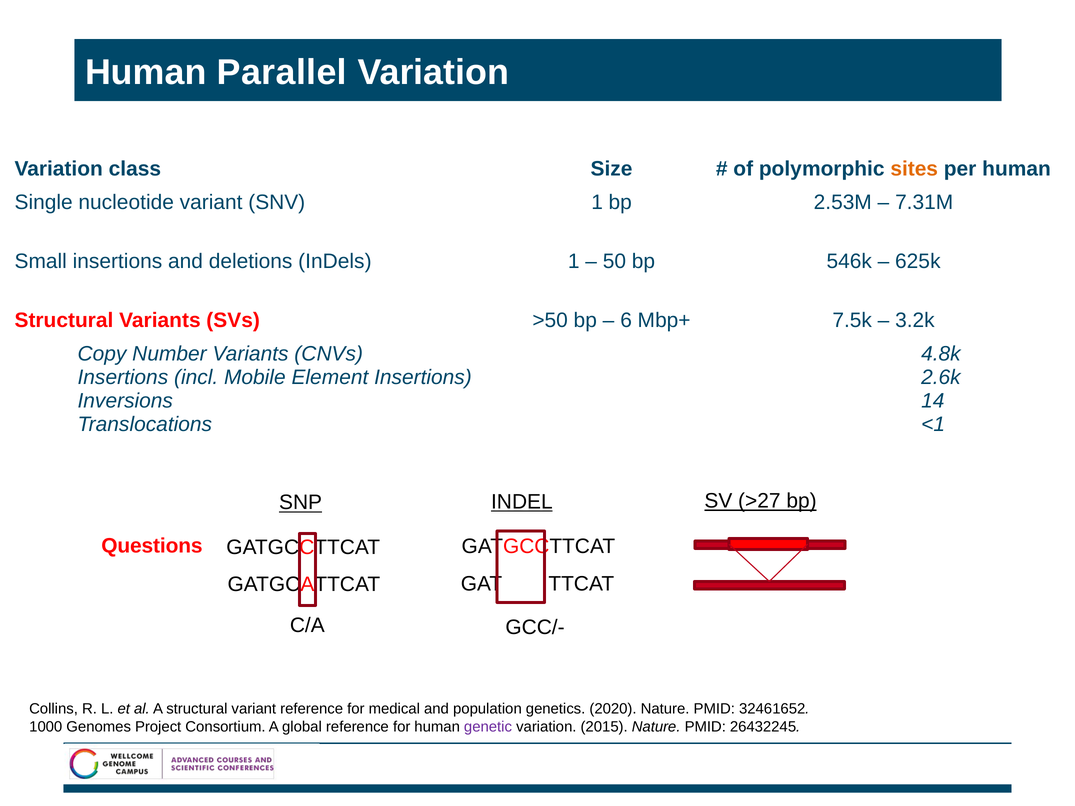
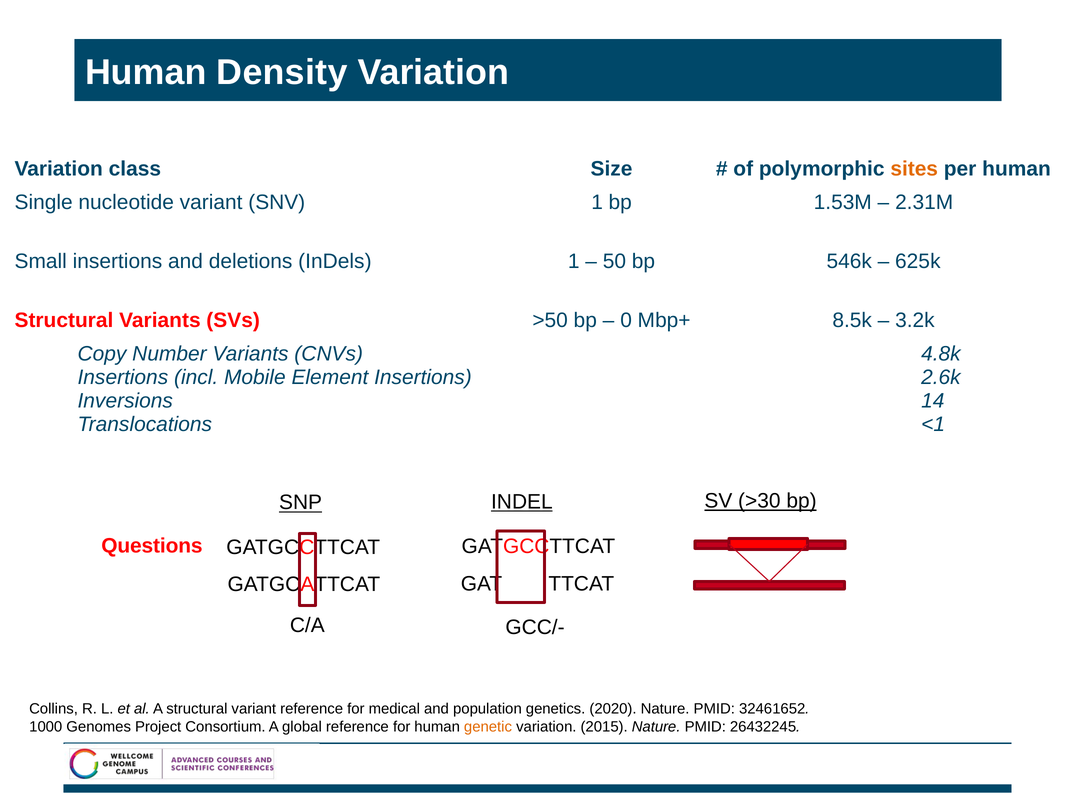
Parallel: Parallel -> Density (282, 73)
2.53M: 2.53M -> 1.53M (843, 202)
7.31M: 7.31M -> 2.31M (924, 202)
6: 6 -> 0 (626, 321)
7.5k: 7.5k -> 8.5k (852, 321)
>27: >27 -> >30 (759, 501)
genetic colour: purple -> orange (488, 727)
